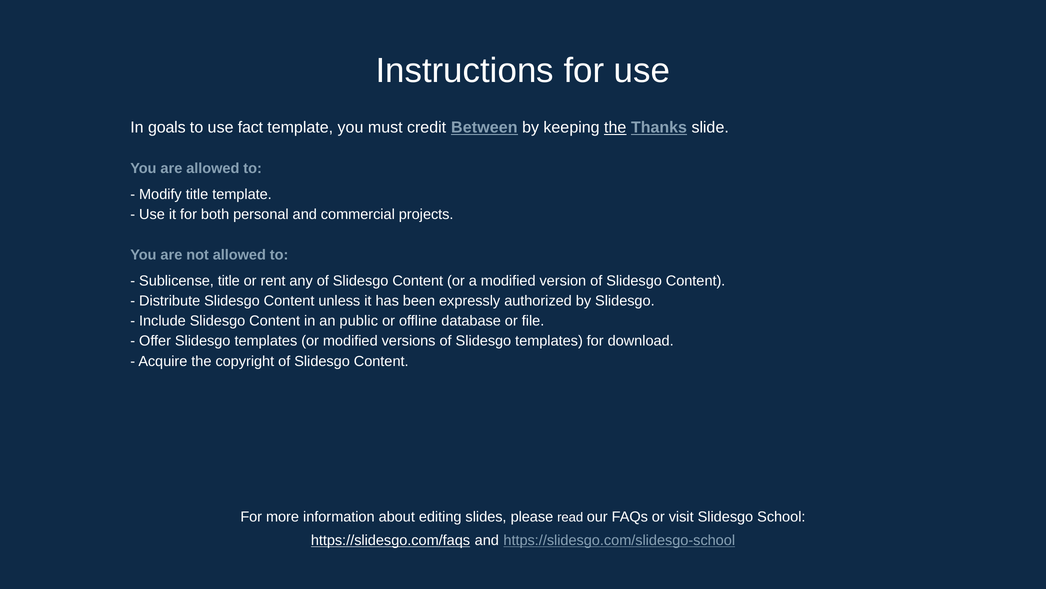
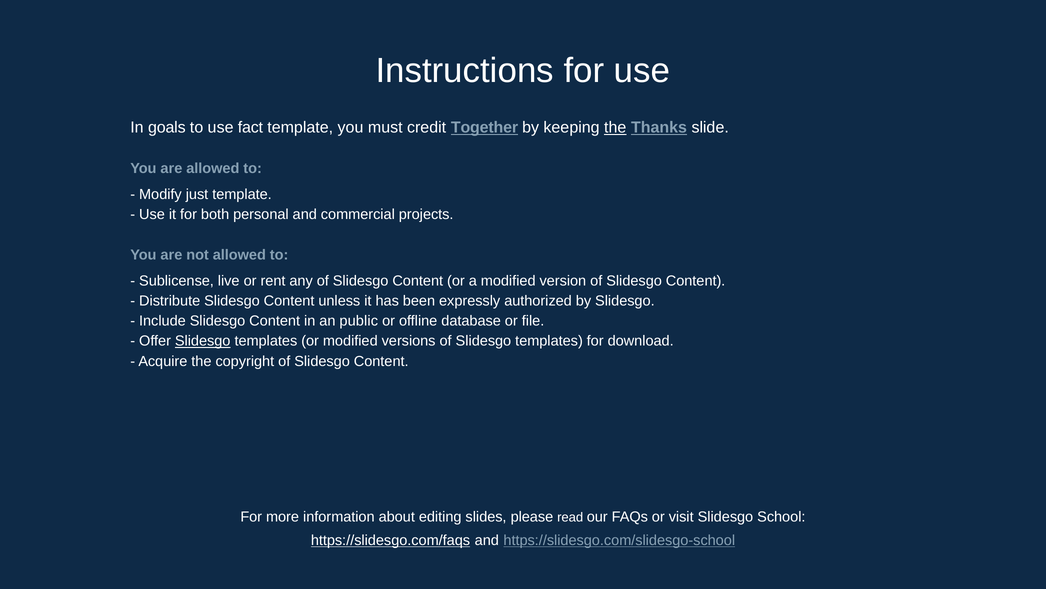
Between: Between -> Together (485, 127)
Modify title: title -> just (197, 194)
Sublicense title: title -> live (229, 281)
Slidesgo underline: none -> present (203, 341)
